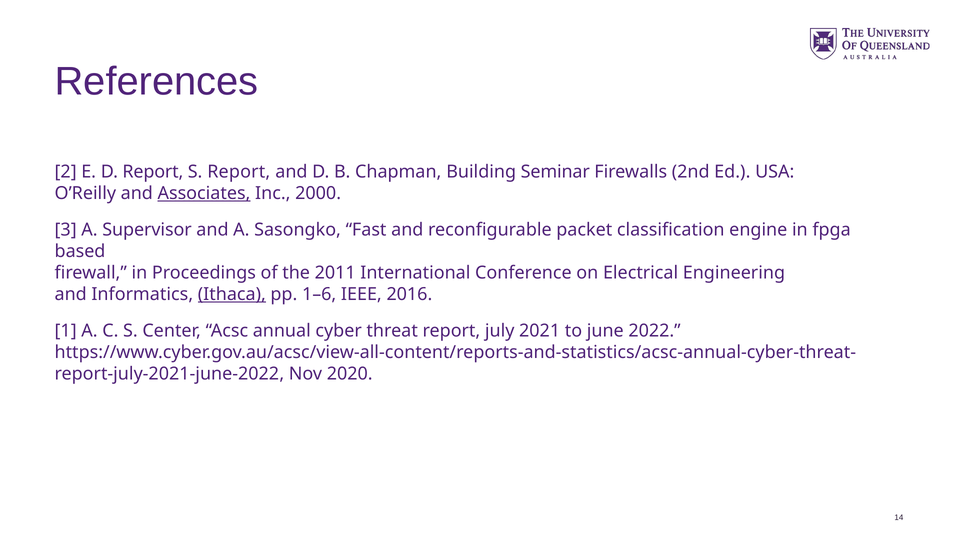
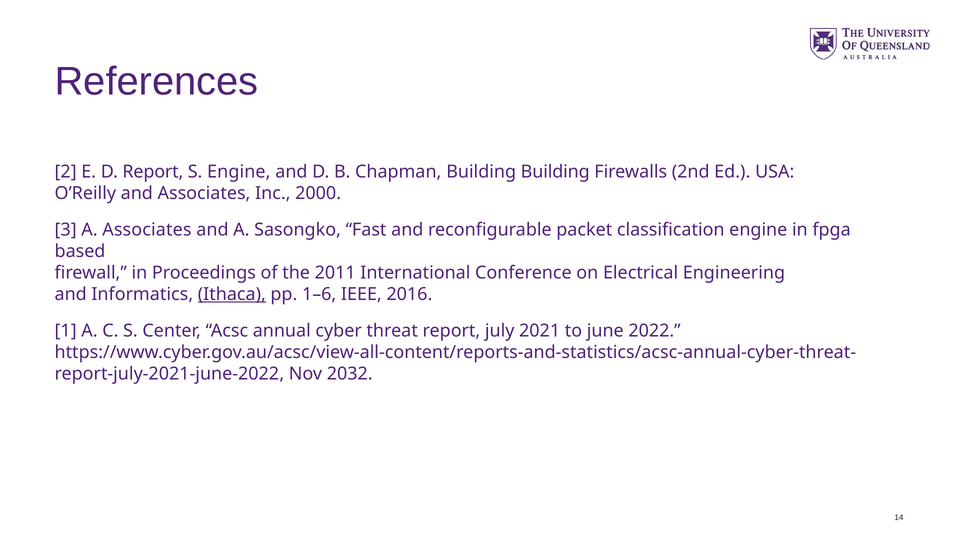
S Report: Report -> Engine (239, 172)
Building Seminar: Seminar -> Building (555, 172)
Associates underline: present -> none (204, 193)
A Supervisor: Supervisor -> Associates (147, 230)
2020: 2020 -> 2032 (350, 374)
